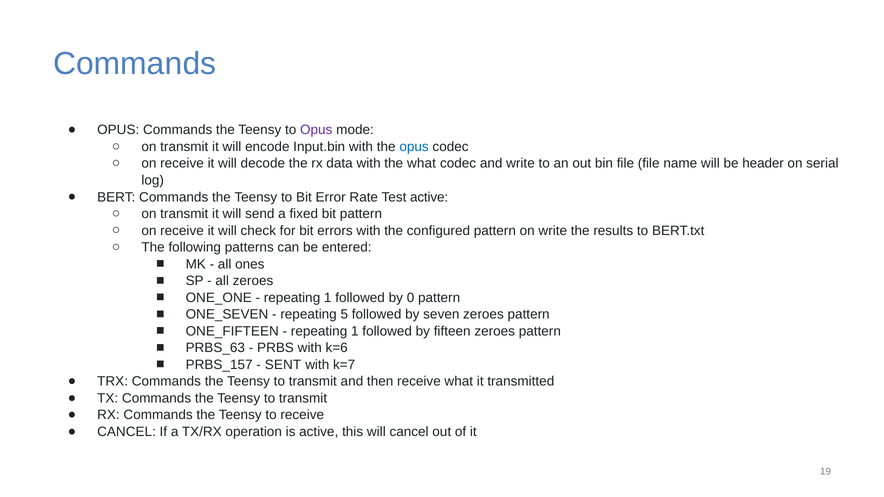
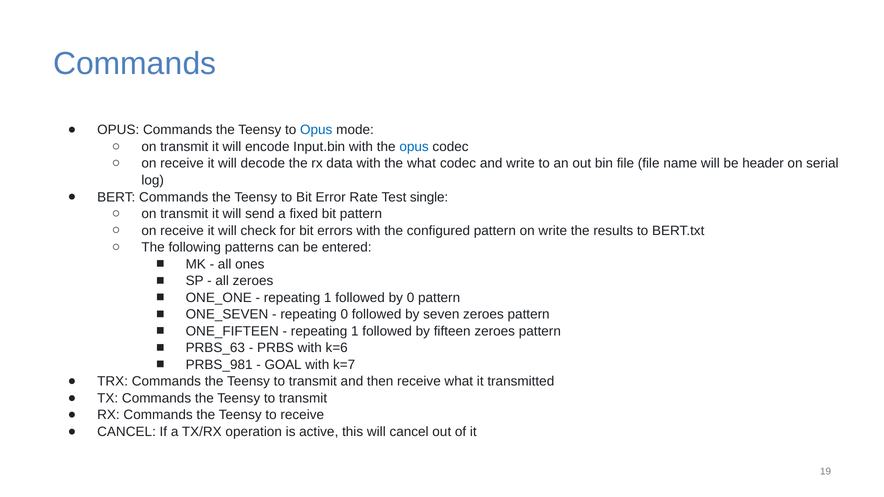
Opus colour: purple -> blue (316, 130)
Test active: active -> single (429, 197)
repeating 5: 5 -> 0 (344, 315)
PRBS_157: PRBS_157 -> PRBS_981 (219, 365)
SENT: SENT -> GOAL (283, 365)
